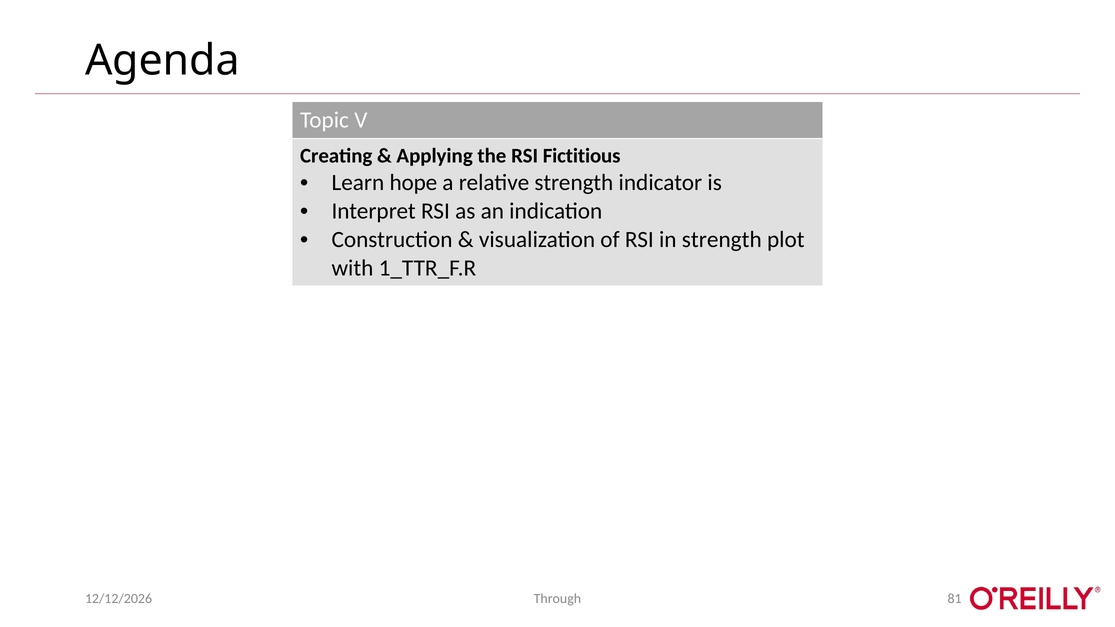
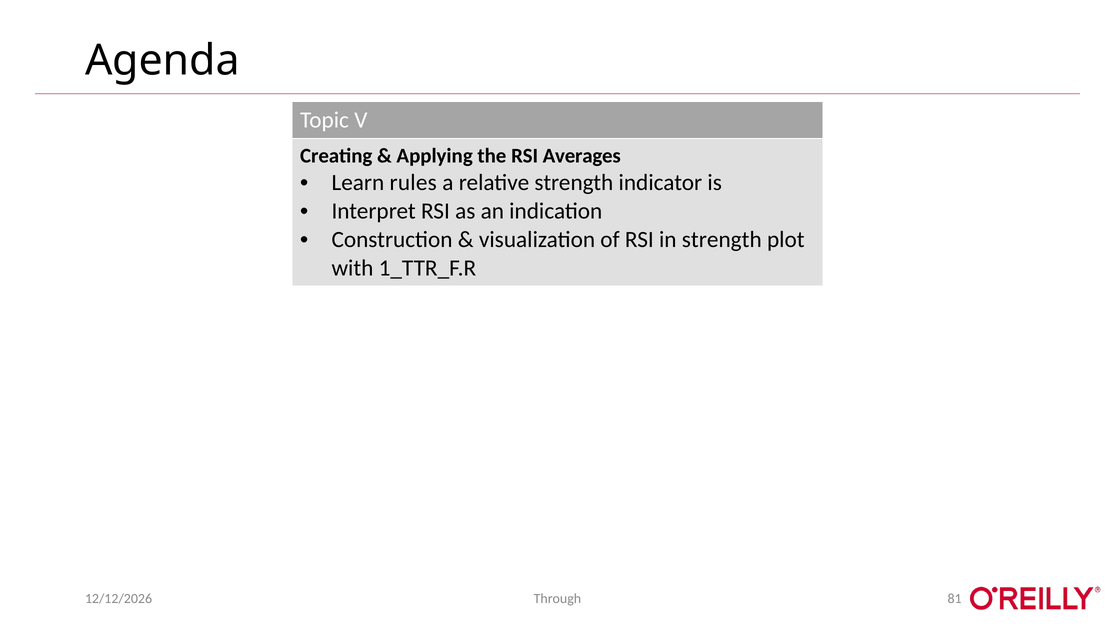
Fictitious: Fictitious -> Averages (582, 156)
hope: hope -> rules (413, 183)
